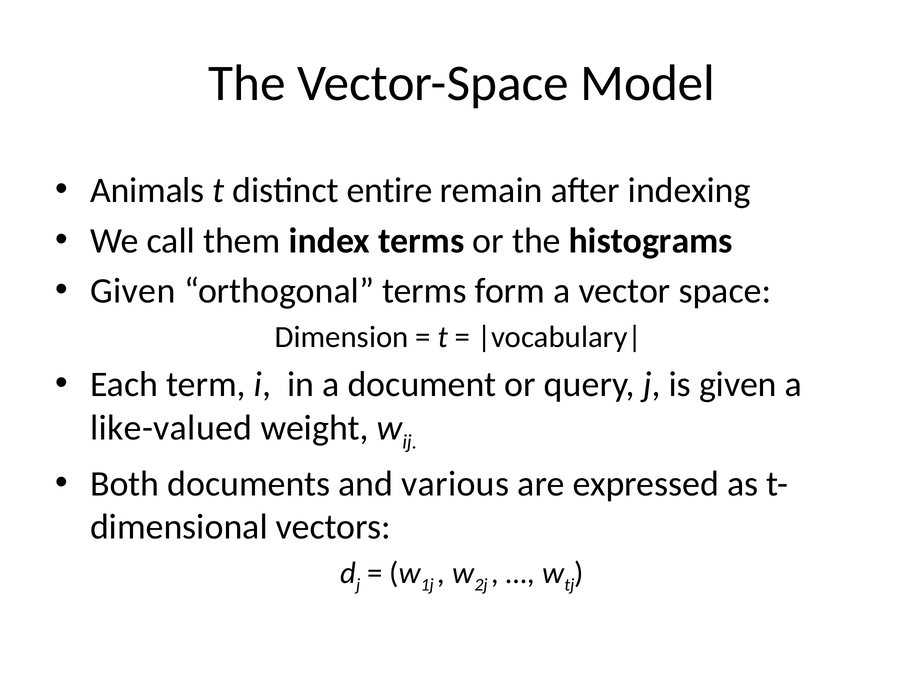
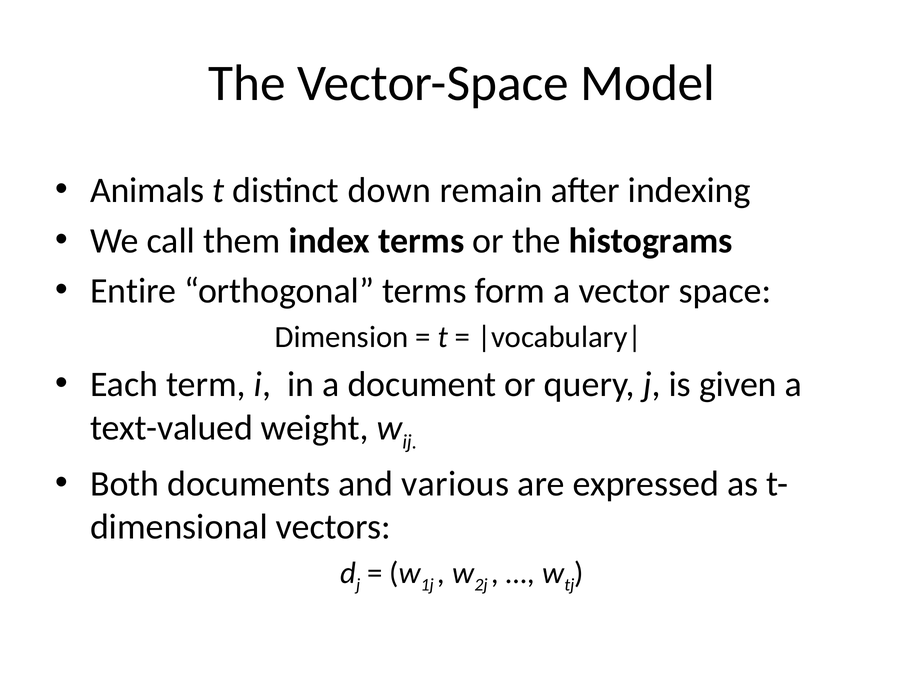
entire: entire -> down (389, 190)
Given: Given -> Entire (133, 291)
like-valued: like-valued -> text-valued (172, 428)
